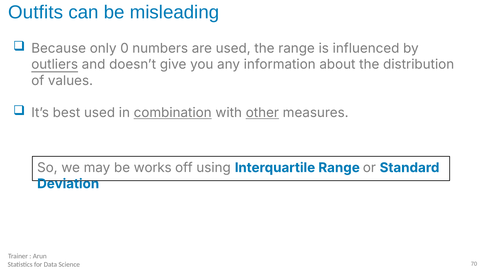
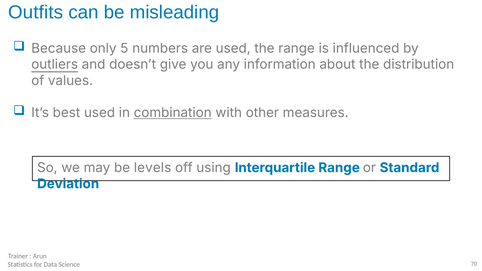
0: 0 -> 5 (124, 49)
other underline: present -> none (262, 113)
works: works -> levels (153, 168)
